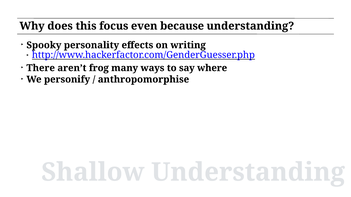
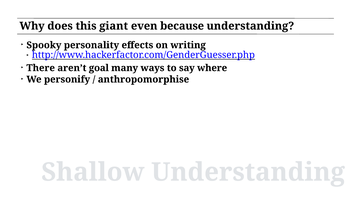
focus: focus -> giant (114, 26)
frog: frog -> goal (99, 68)
